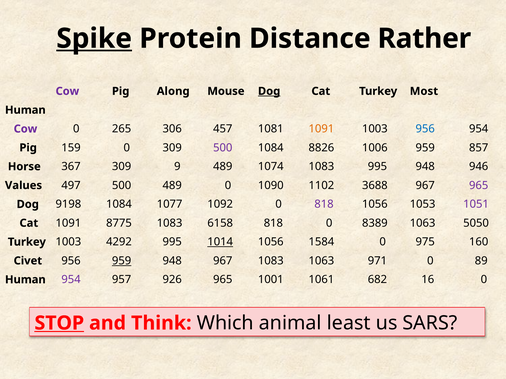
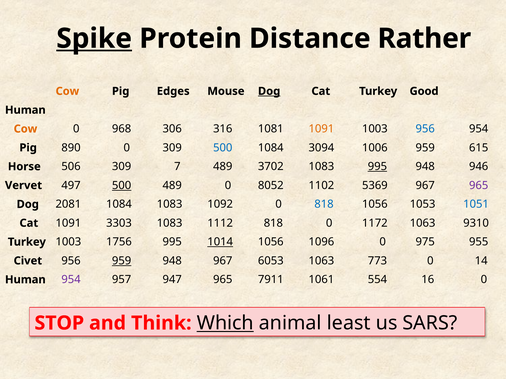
Cow colour: purple -> orange (67, 91)
Along: Along -> Edges (173, 91)
Most: Most -> Good (424, 91)
Cow colour: purple -> orange (25, 129)
265: 265 -> 968 (122, 129)
457: 457 -> 316 (223, 129)
159: 159 -> 890 (71, 148)
500 colour: purple -> blue (223, 148)
8826: 8826 -> 3094 (321, 148)
857: 857 -> 615 (479, 148)
367: 367 -> 506 (71, 167)
9: 9 -> 7 (177, 167)
1074: 1074 -> 3702 (271, 167)
995 underline: none -> present (377, 167)
Values: Values -> Vervet (24, 186)
500 underline: none -> present (122, 186)
1090: 1090 -> 8052 (271, 186)
3688: 3688 -> 5369 (375, 186)
9198: 9198 -> 2081 (68, 204)
1084 1077: 1077 -> 1083 (170, 204)
818 colour: purple -> blue (324, 204)
1051 colour: purple -> blue (476, 204)
8775: 8775 -> 3303 (119, 223)
6158: 6158 -> 1112 (220, 223)
8389: 8389 -> 1172 (375, 223)
5050: 5050 -> 9310 (476, 223)
4292: 4292 -> 1756 (119, 242)
1584: 1584 -> 1096 (321, 242)
160: 160 -> 955 (479, 242)
967 1083: 1083 -> 6053 (271, 261)
971: 971 -> 773 (377, 261)
89: 89 -> 14 (481, 261)
926: 926 -> 947 (172, 280)
1001: 1001 -> 7911 (271, 280)
682: 682 -> 554 (377, 280)
STOP underline: present -> none (59, 323)
Which underline: none -> present (225, 323)
